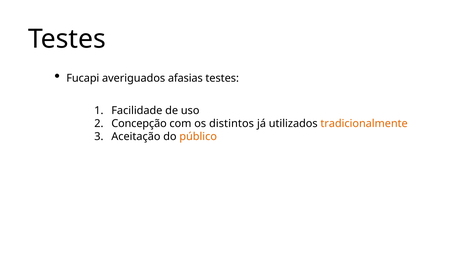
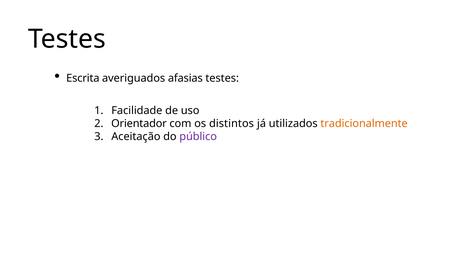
Fucapi: Fucapi -> Escrita (83, 78)
Concepção: Concepção -> Orientador (139, 124)
público colour: orange -> purple (198, 137)
